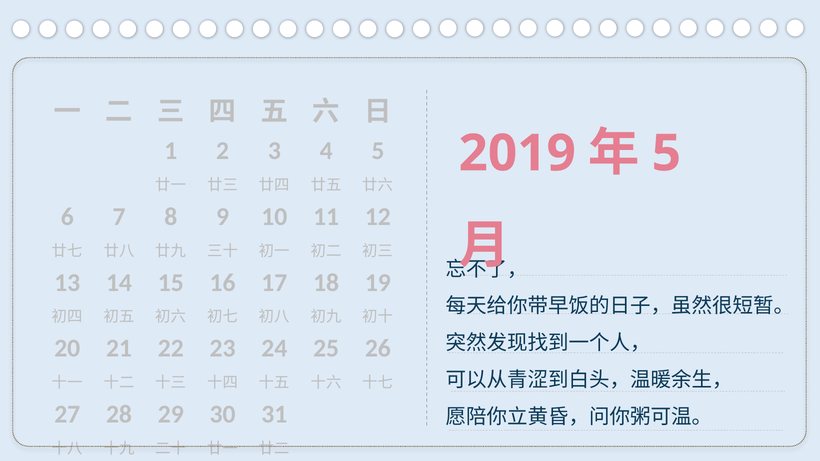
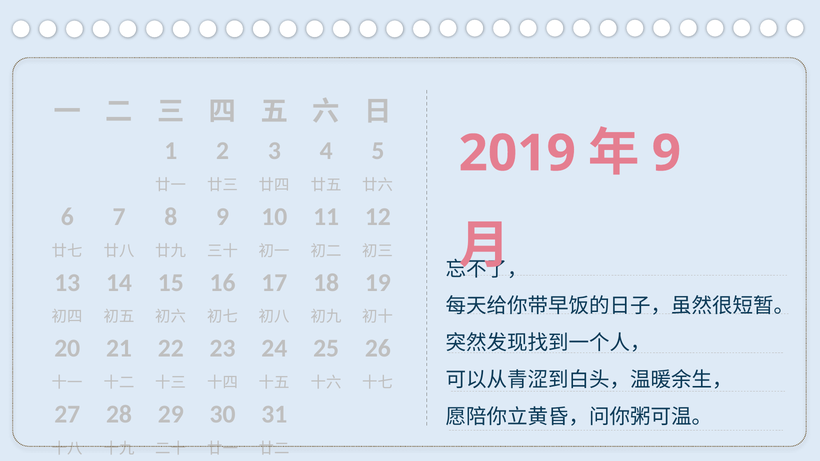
5: 5 -> 9 (666, 154)
